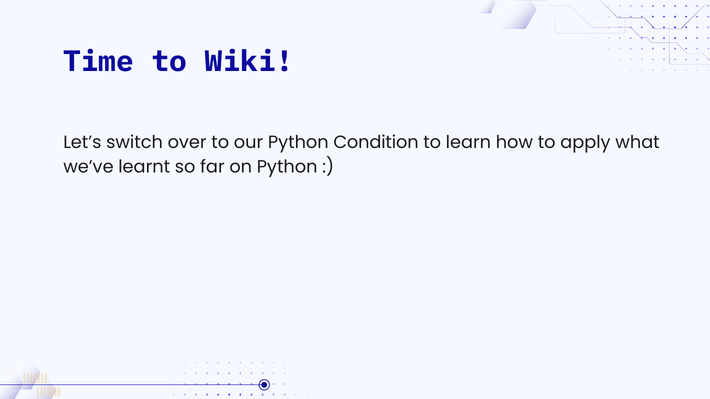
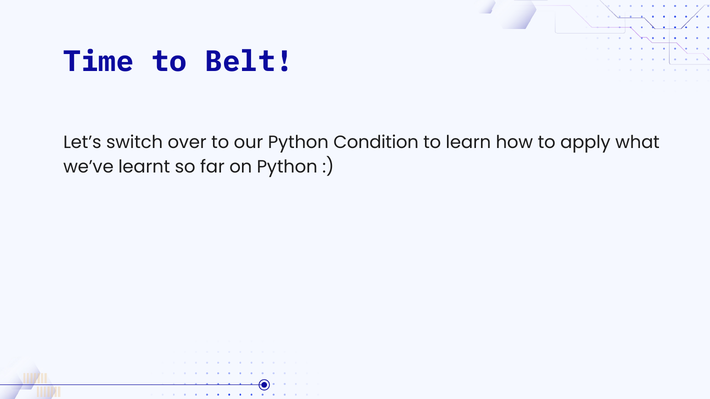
Wiki: Wiki -> Belt (249, 61)
